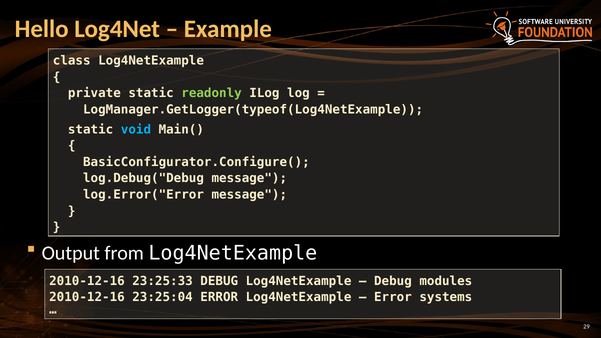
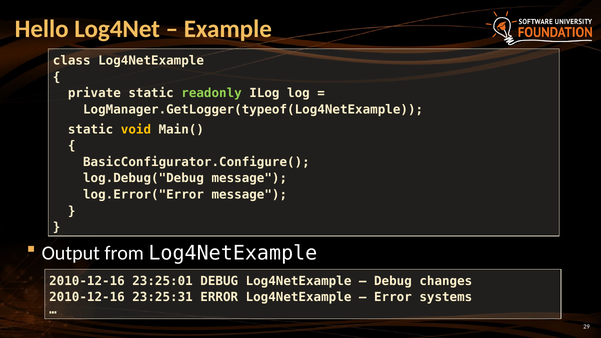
void colour: light blue -> yellow (136, 130)
23:25:33: 23:25:33 -> 23:25:01 (163, 281)
modules: modules -> changes (446, 281)
23:25:04: 23:25:04 -> 23:25:31 (163, 297)
